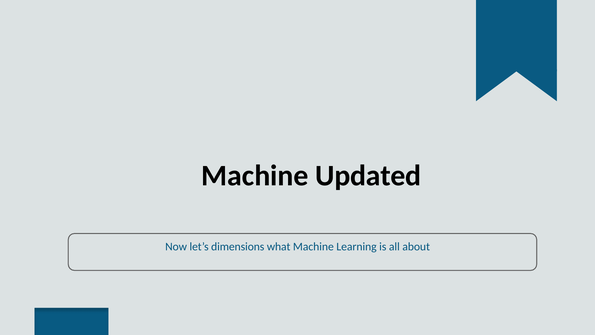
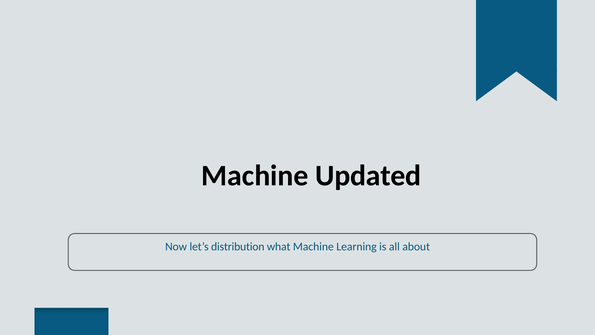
dimensions: dimensions -> distribution (238, 246)
